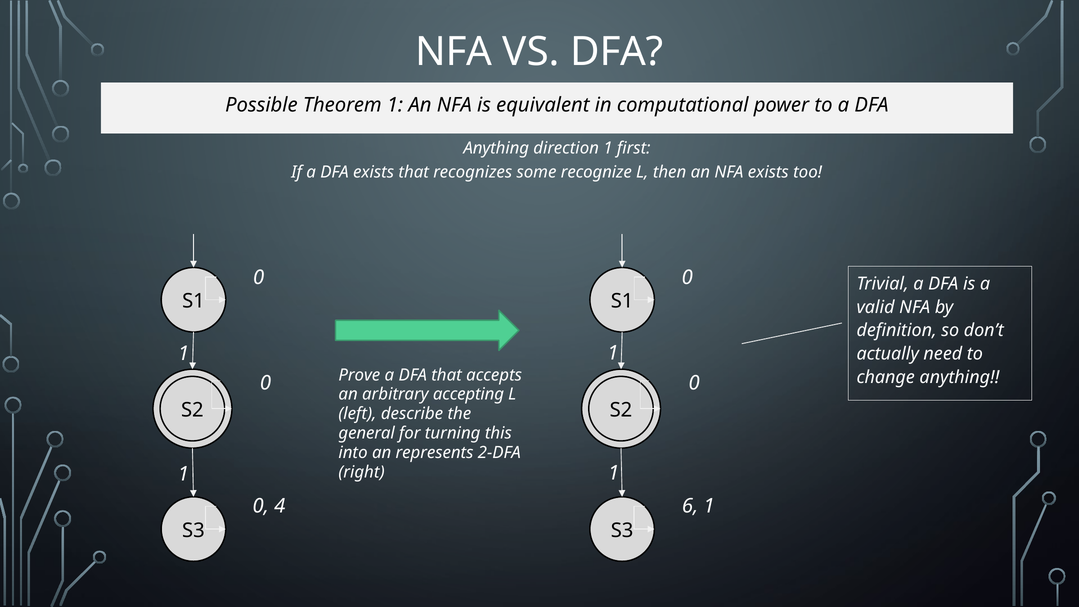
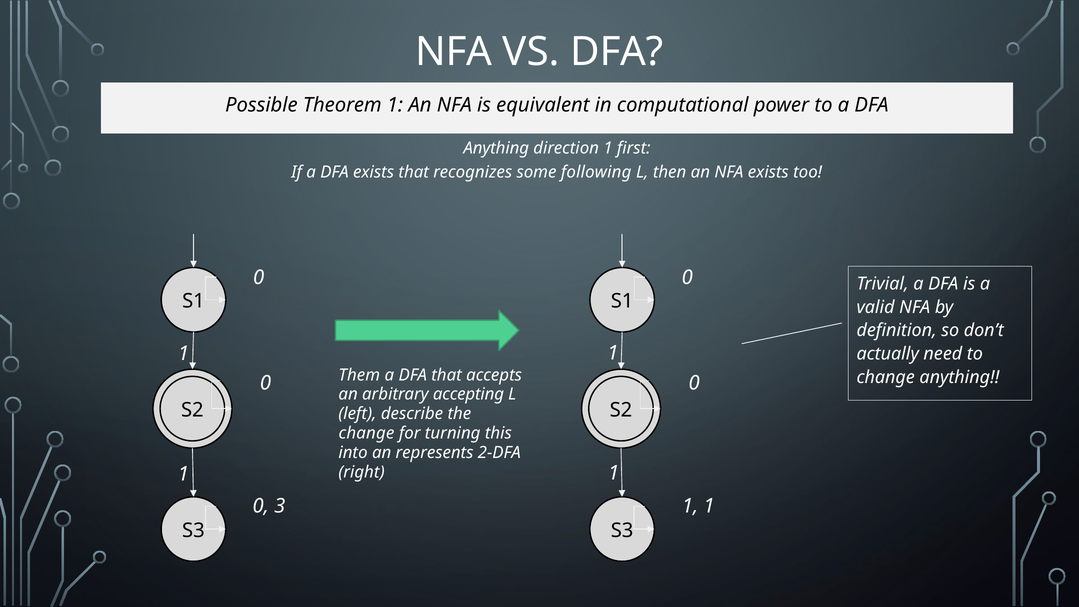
recognize: recognize -> following (596, 172)
Prove: Prove -> Them (359, 375)
general: general -> change (366, 433)
4: 4 -> 3 (280, 506)
6: 6 -> 1 (690, 506)
